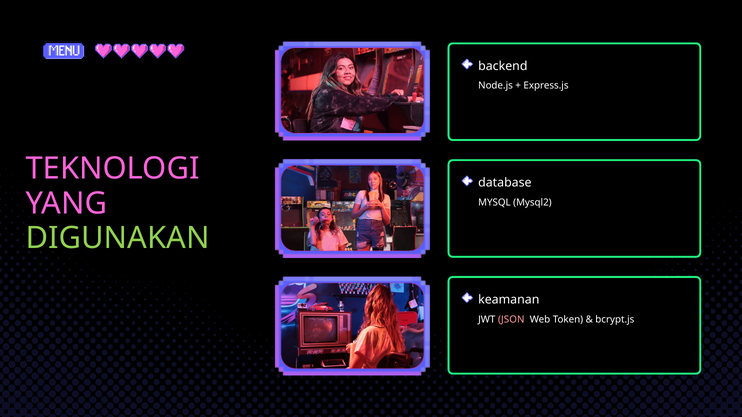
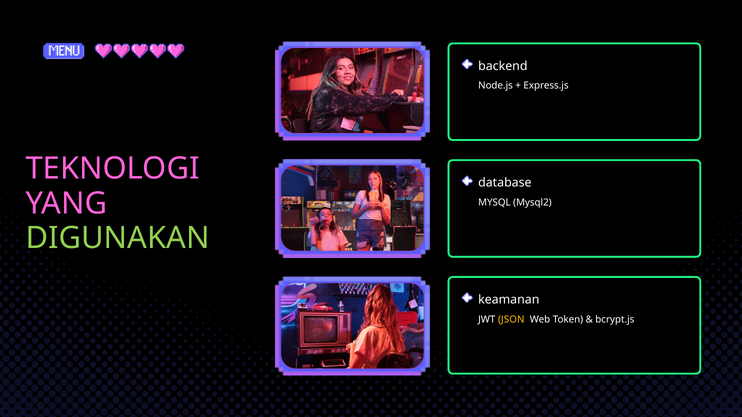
JSON colour: pink -> yellow (511, 320)
